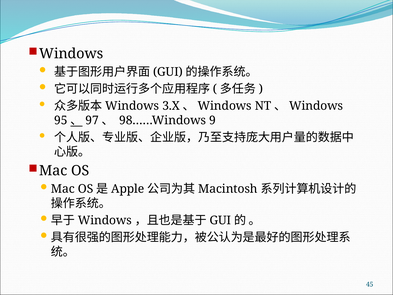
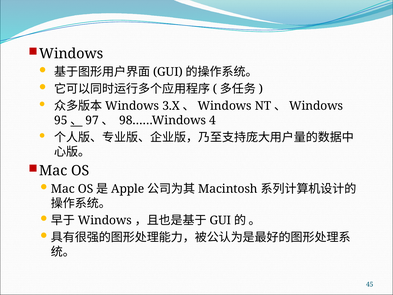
9: 9 -> 4 (213, 120)
